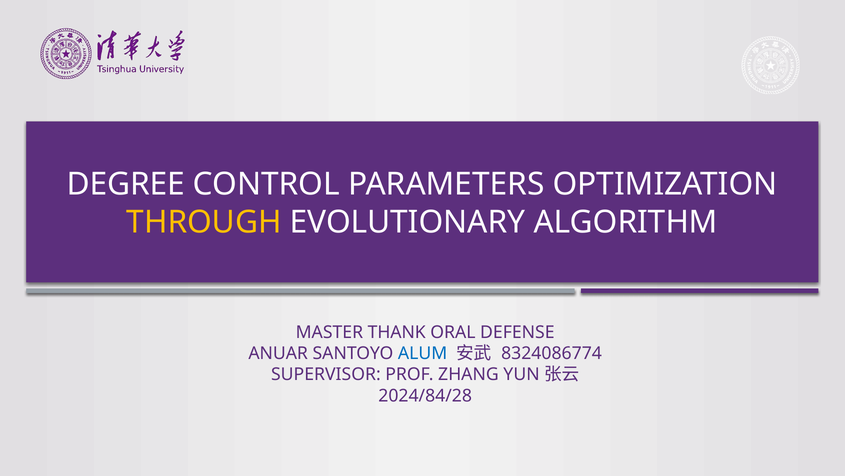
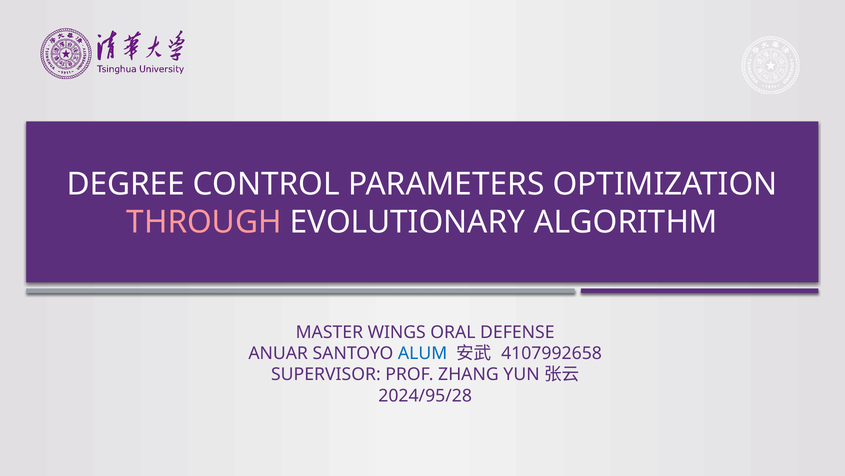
THROUGH colour: yellow -> pink (204, 222)
THANK: THANK -> WINGS (397, 332)
8324086774: 8324086774 -> 4107992658 (552, 353)
2024/84/28: 2024/84/28 -> 2024/95/28 (425, 395)
